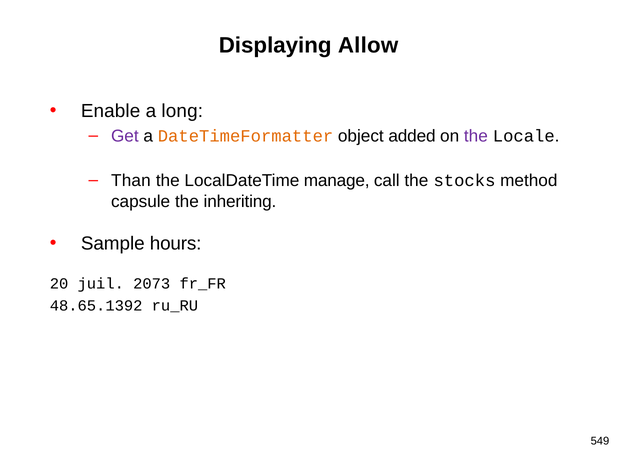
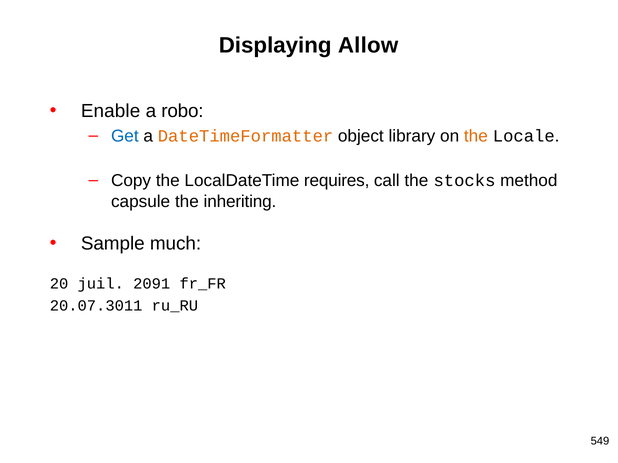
long: long -> robo (182, 111)
Get colour: purple -> blue (125, 136)
added: added -> library (412, 136)
the colour: purple -> orange (476, 136)
Than: Than -> Copy (131, 181)
manage: manage -> requires (337, 181)
hours: hours -> much (176, 244)
2073: 2073 -> 2091 (152, 284)
48.65.1392: 48.65.1392 -> 20.07.3011 (96, 306)
